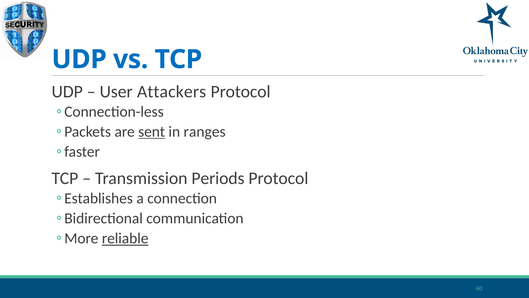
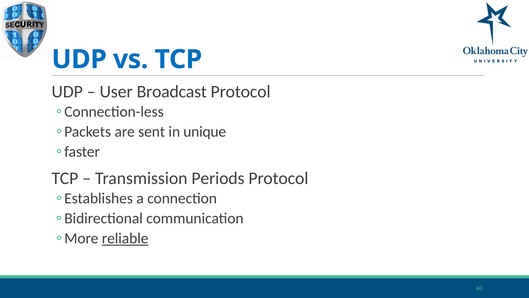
Attackers: Attackers -> Broadcast (172, 91)
sent underline: present -> none (152, 132)
ranges: ranges -> unique (205, 132)
